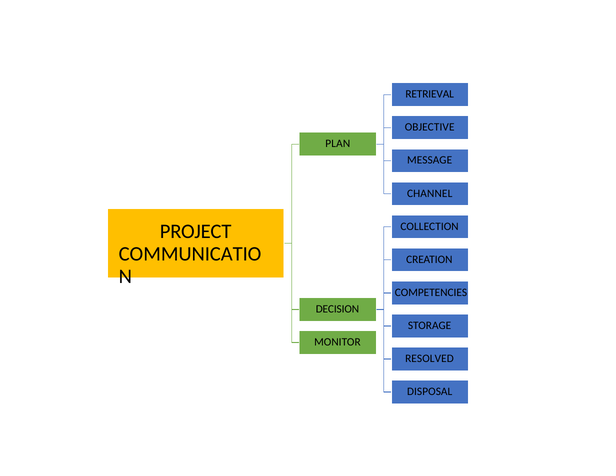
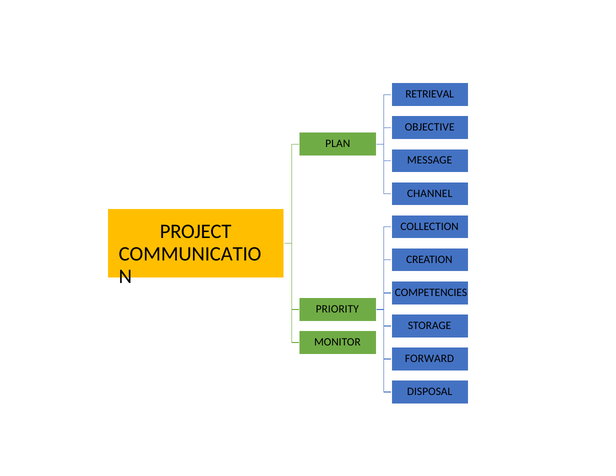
DECISION: DECISION -> PRIORITY (337, 309)
RESOLVED: RESOLVED -> FORWARD (429, 358)
